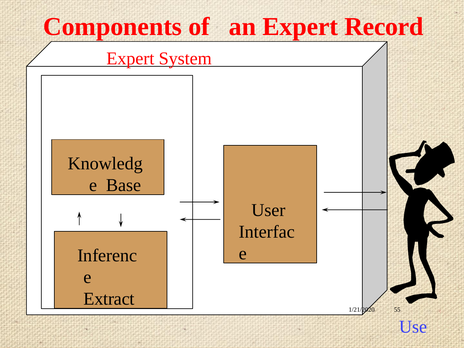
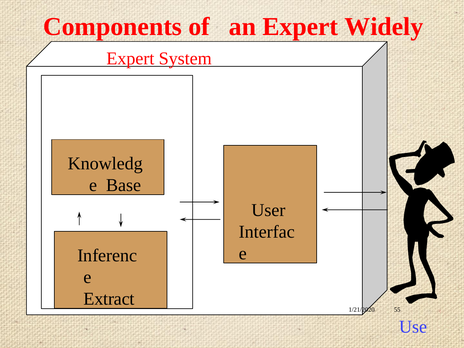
Record: Record -> Widely (384, 27)
